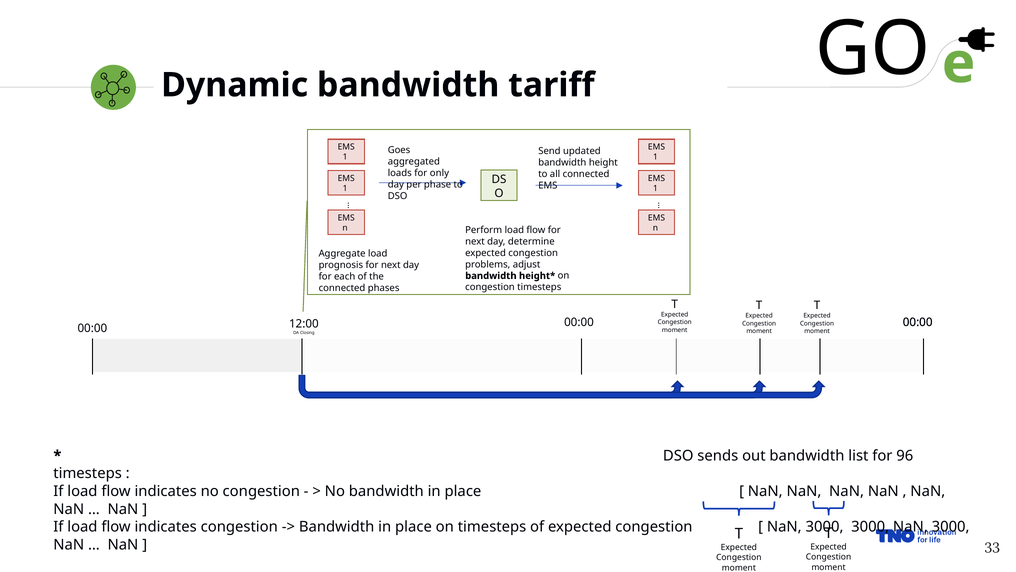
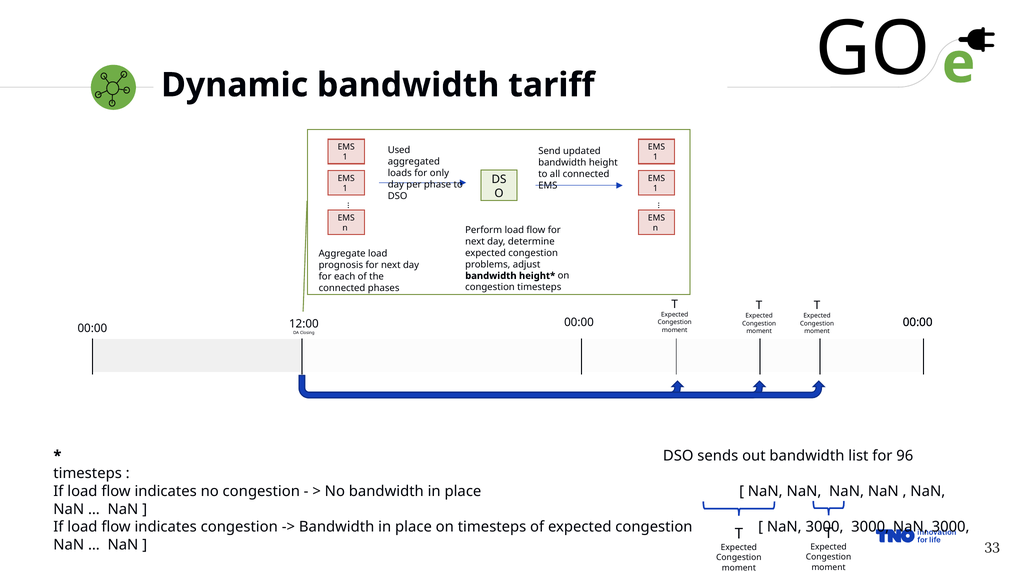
Goes: Goes -> Used (399, 150)
